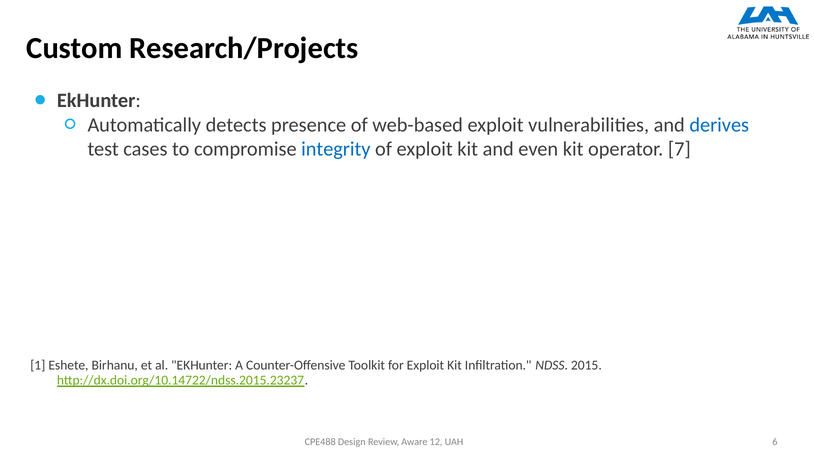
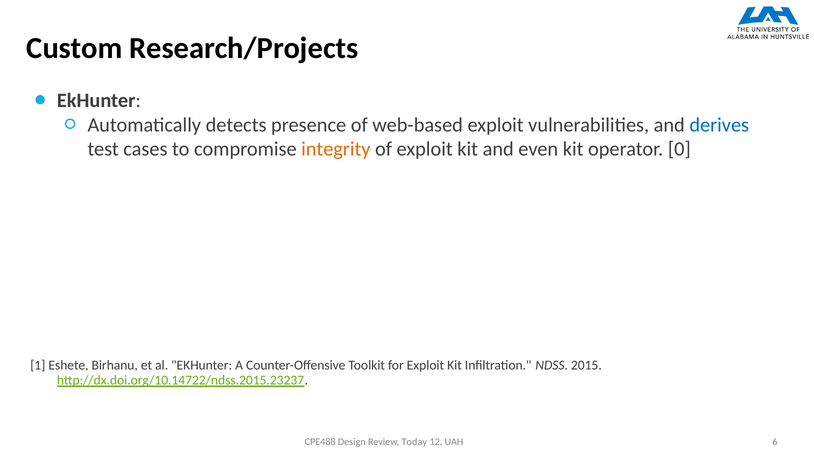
integrity colour: blue -> orange (336, 149)
7: 7 -> 0 (679, 149)
Aware: Aware -> Today (414, 442)
